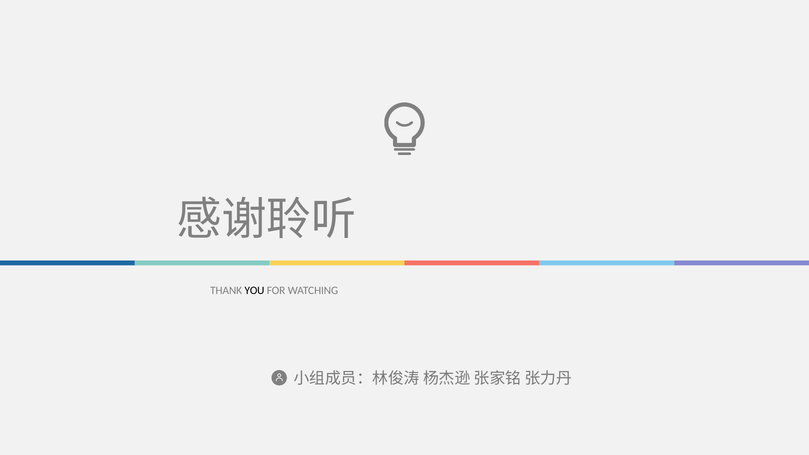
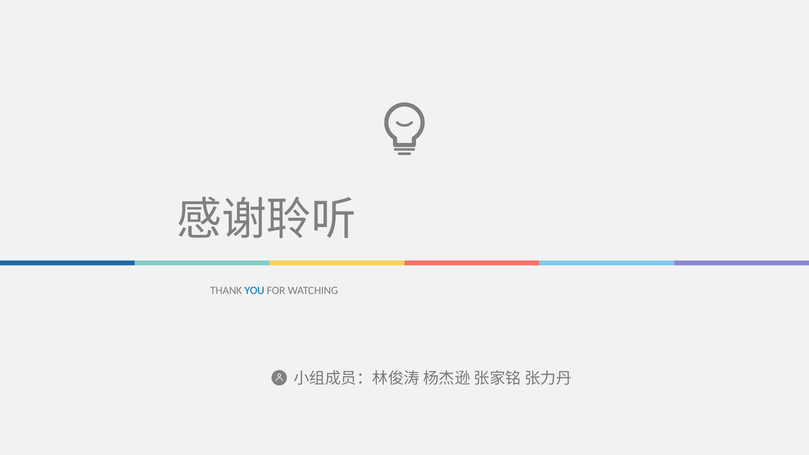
YOU colour: black -> blue (255, 291)
